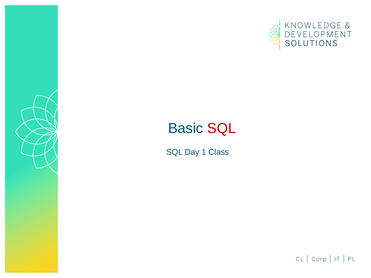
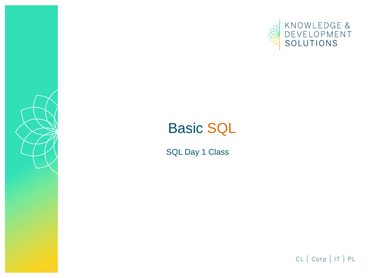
SQL colour: red -> orange (222, 129)
